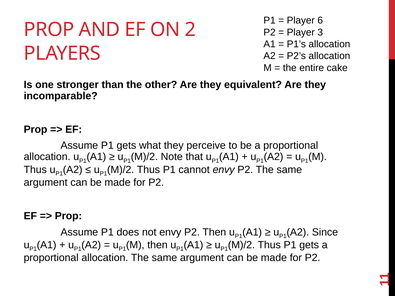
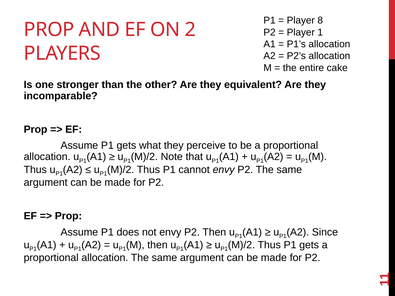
6: 6 -> 8 (320, 20)
Player 3: 3 -> 1 (320, 32)
